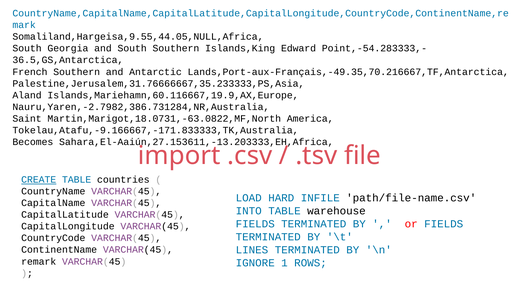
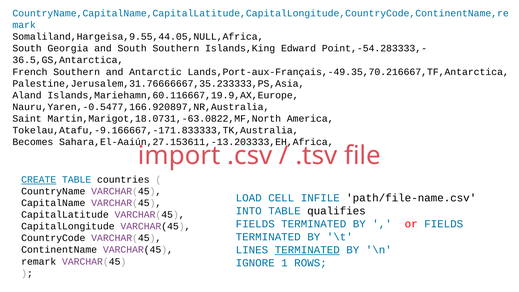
Nauru,Yaren,-2.7982,386.731284,NR,Australia: Nauru,Yaren,-2.7982,386.731284,NR,Australia -> Nauru,Yaren,-0.5477,166.920897,NR,Australia (141, 107)
HARD: HARD -> CELL (281, 198)
warehouse: warehouse -> qualifies (336, 211)
TERMINATED underline: none -> present (307, 250)
